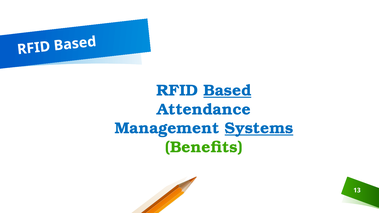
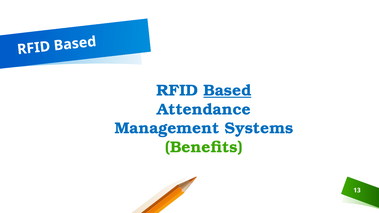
Systems underline: present -> none (259, 128)
